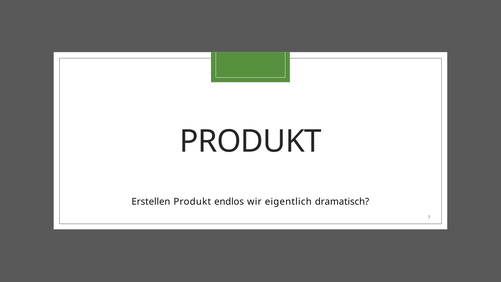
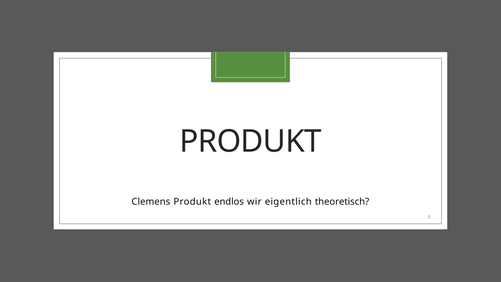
Erstellen: Erstellen -> Clemens (151, 202)
dramatisch: dramatisch -> theoretisch (342, 202)
